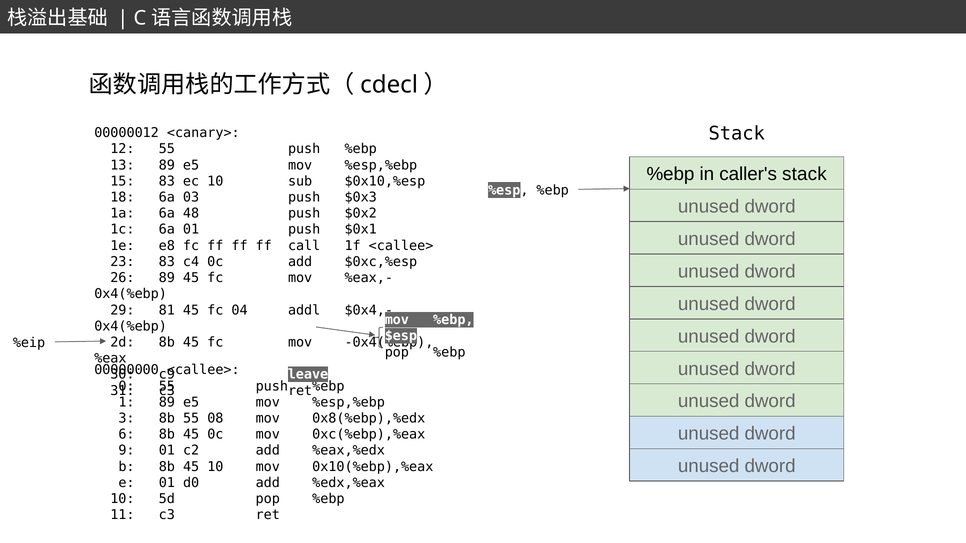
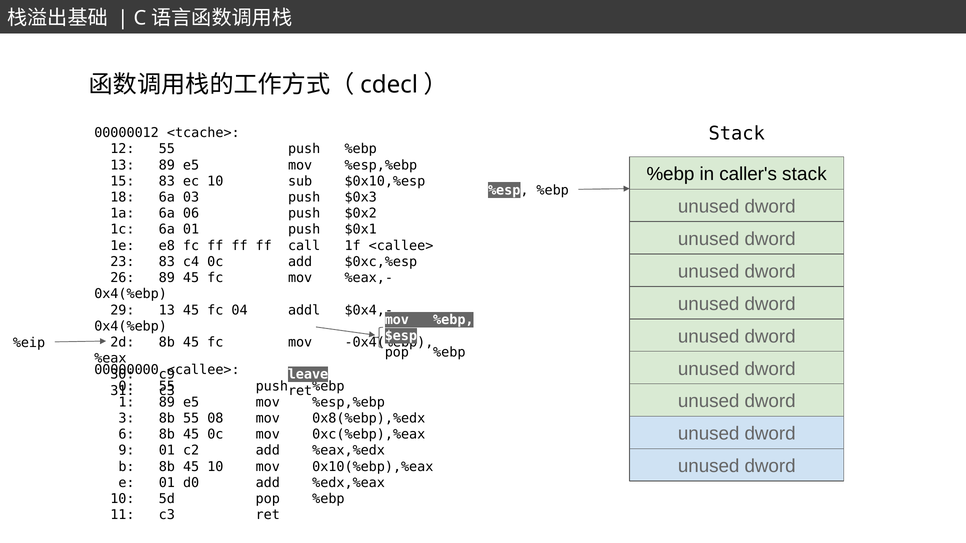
<canary>: <canary> -> <tcache> (203, 133)
48: 48 -> 06 (191, 214)
29 81: 81 -> 13 (167, 310)
